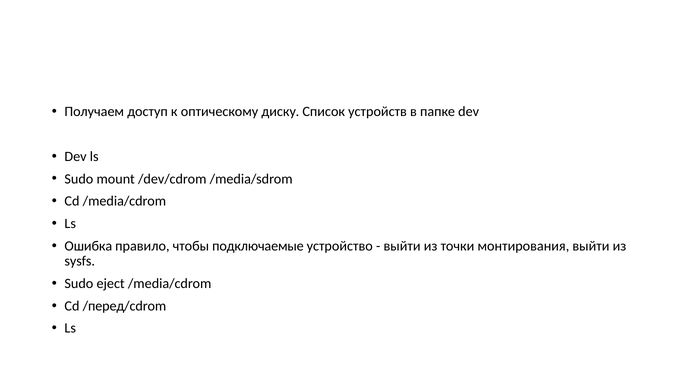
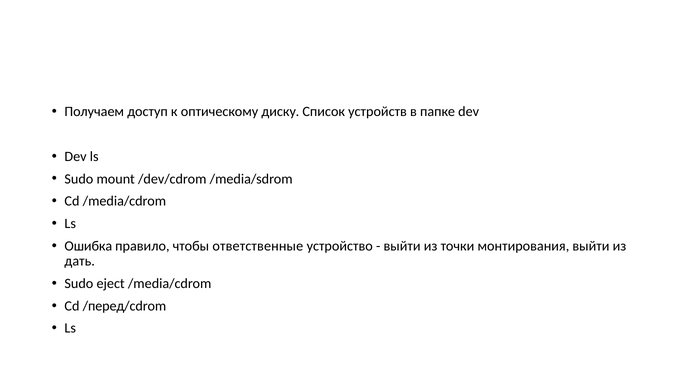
подключаемые: подключаемые -> ответственные (258, 246)
sysfs: sysfs -> дать (80, 261)
